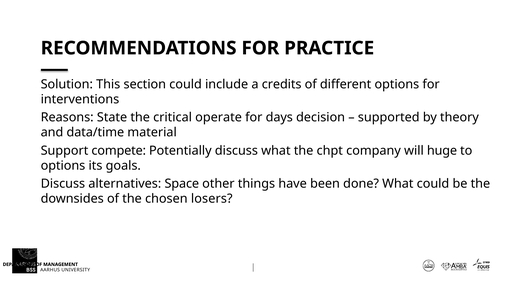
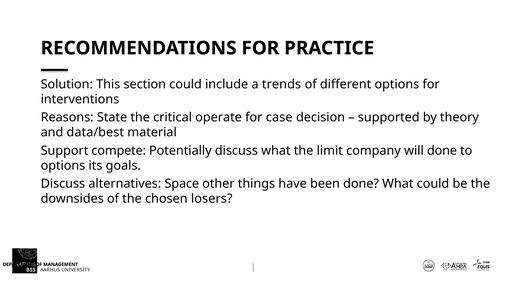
credits: credits -> trends (282, 84)
days: days -> case (279, 117)
data/time: data/time -> data/best (95, 132)
chpt: chpt -> limit (330, 151)
will huge: huge -> done (442, 151)
